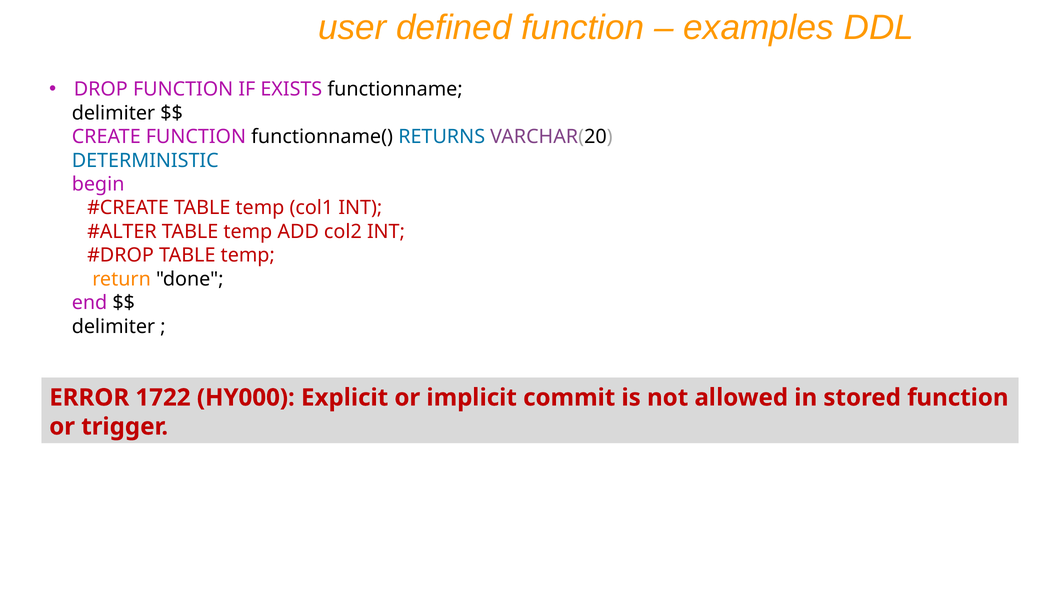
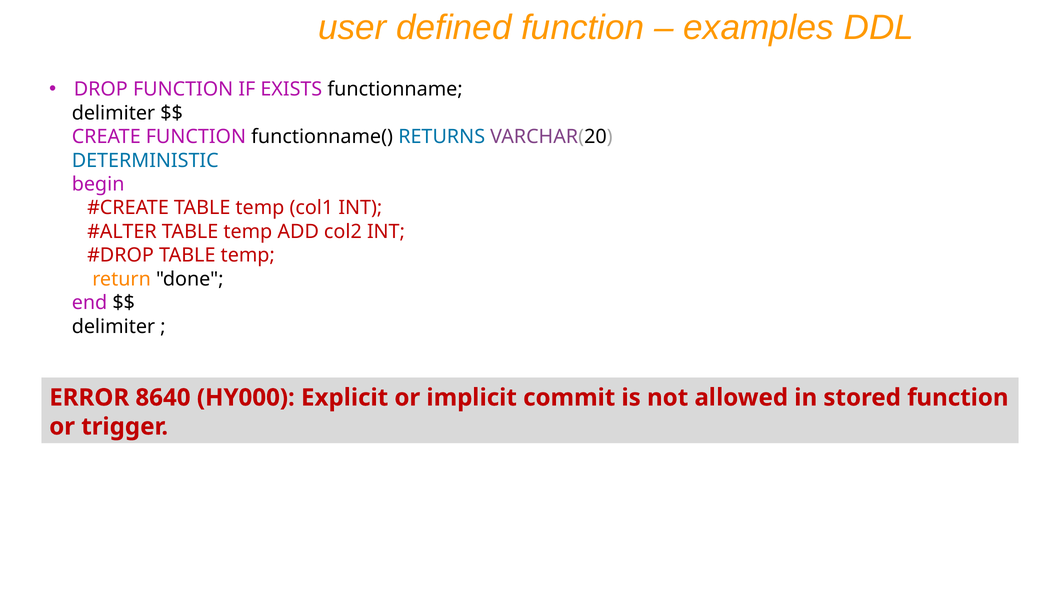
1722: 1722 -> 8640 (163, 398)
